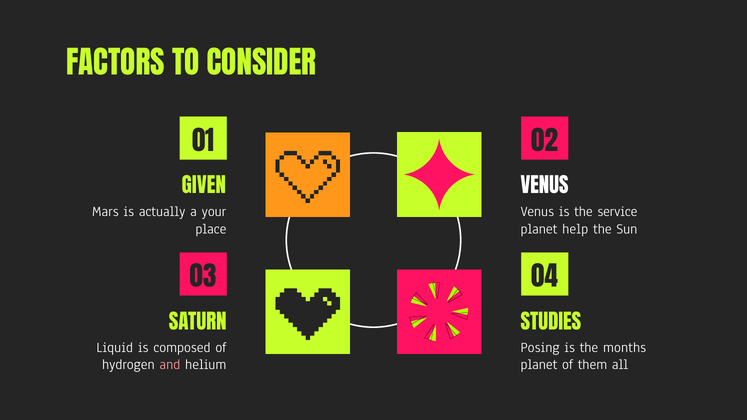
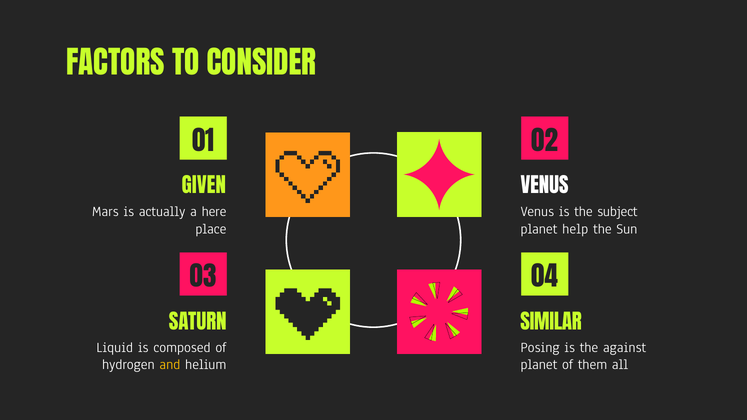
your: your -> here (214, 212)
service: service -> subject (617, 212)
STUDIES: STUDIES -> SIMILAR (551, 323)
months: months -> against (625, 347)
and colour: pink -> yellow (170, 365)
